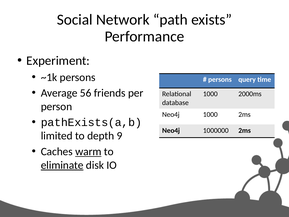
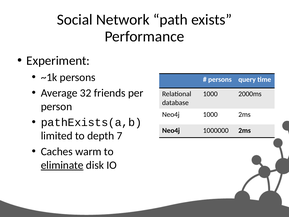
56: 56 -> 32 (86, 93)
9: 9 -> 7 (120, 136)
warm underline: present -> none (88, 151)
